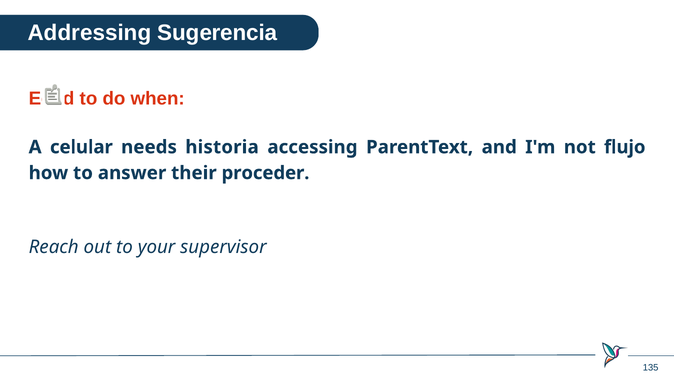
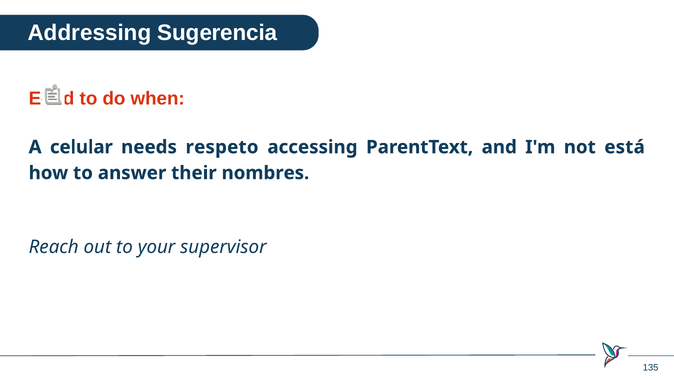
historia: historia -> respeto (222, 147)
flujo: flujo -> está (625, 147)
proceder: proceder -> nombres (265, 173)
